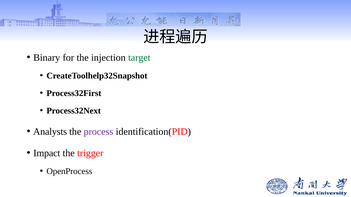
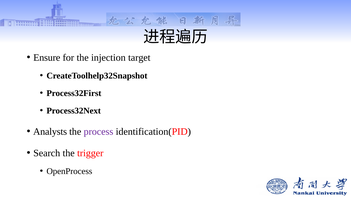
Binary: Binary -> Ensure (47, 58)
target colour: green -> black (139, 58)
Impact: Impact -> Search (47, 153)
